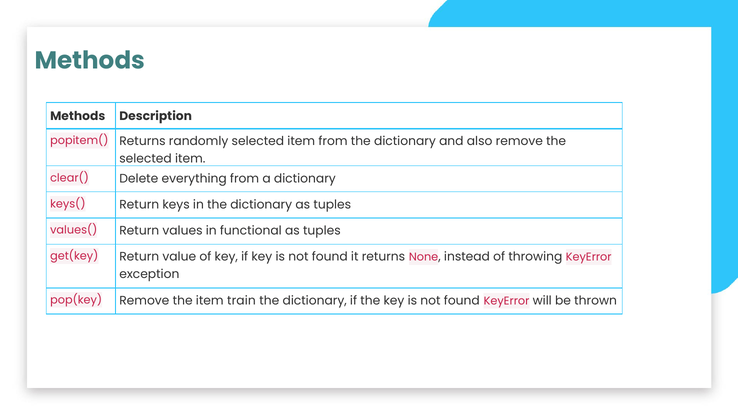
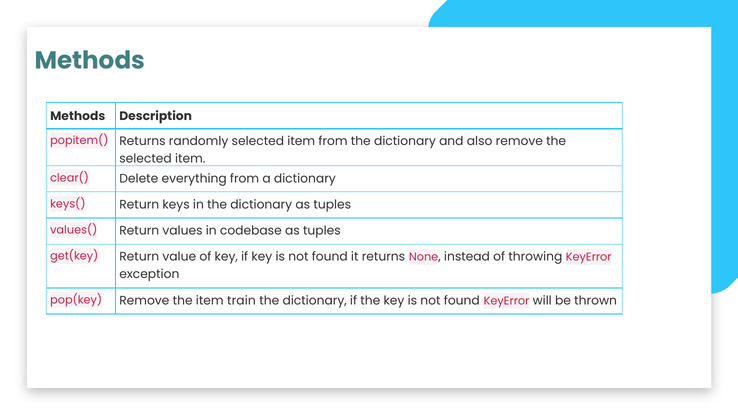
functional: functional -> codebase (251, 231)
